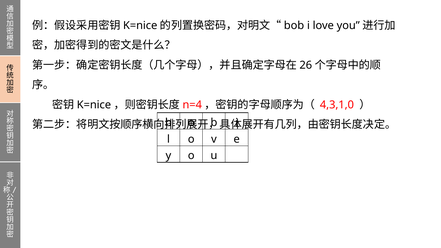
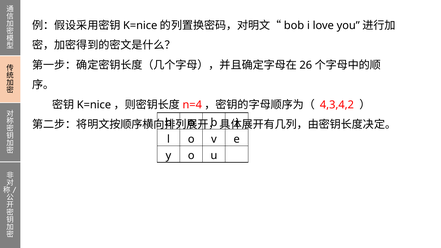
4,3,1,0: 4,3,1,0 -> 4,3,4,2 (337, 105)
